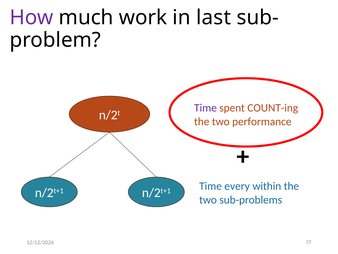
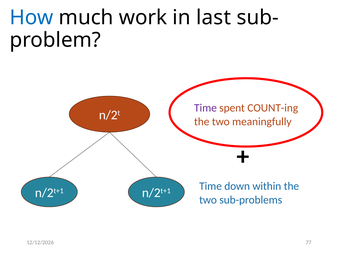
How colour: purple -> blue (32, 18)
performance: performance -> meaningfully (262, 121)
every: every -> down (237, 186)
